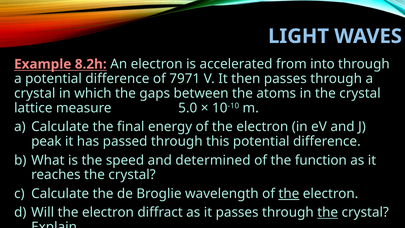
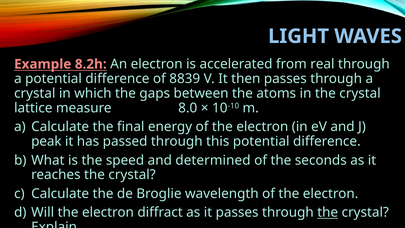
into: into -> real (322, 64)
7971: 7971 -> 8839 (185, 79)
5.0: 5.0 -> 8.0 (188, 108)
function: function -> seconds (321, 160)
the underline: present -> none (289, 193)
